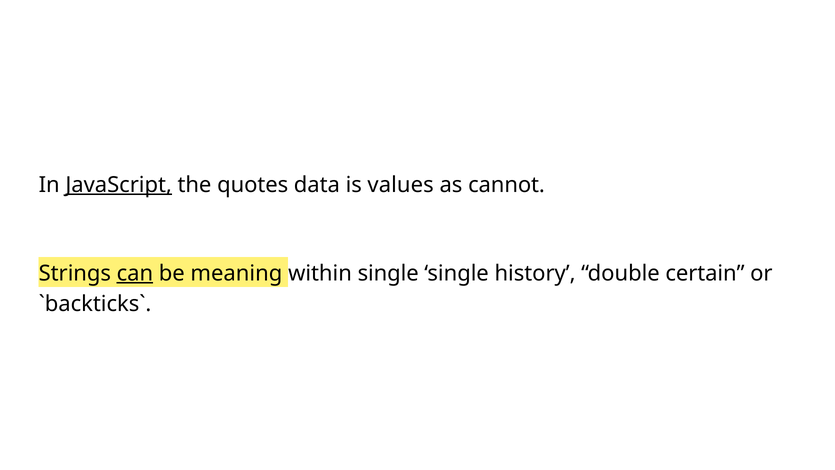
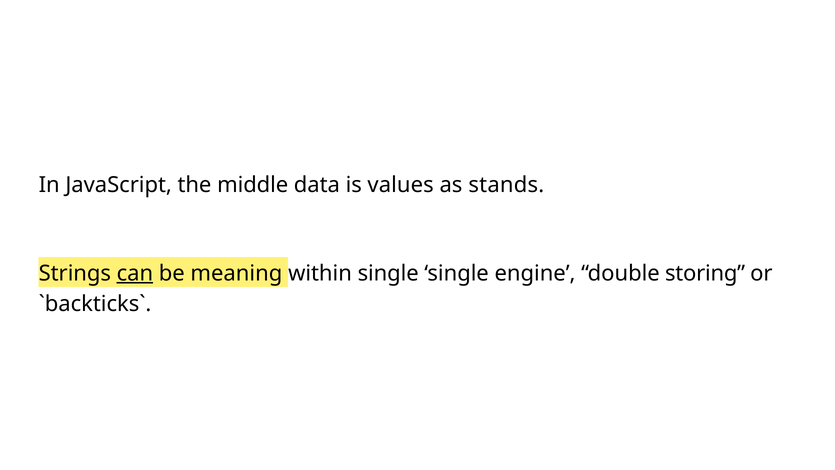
JavaScript underline: present -> none (119, 185)
quotes: quotes -> middle (253, 185)
cannot: cannot -> stands (506, 185)
history: history -> engine (535, 273)
certain: certain -> storing (705, 273)
